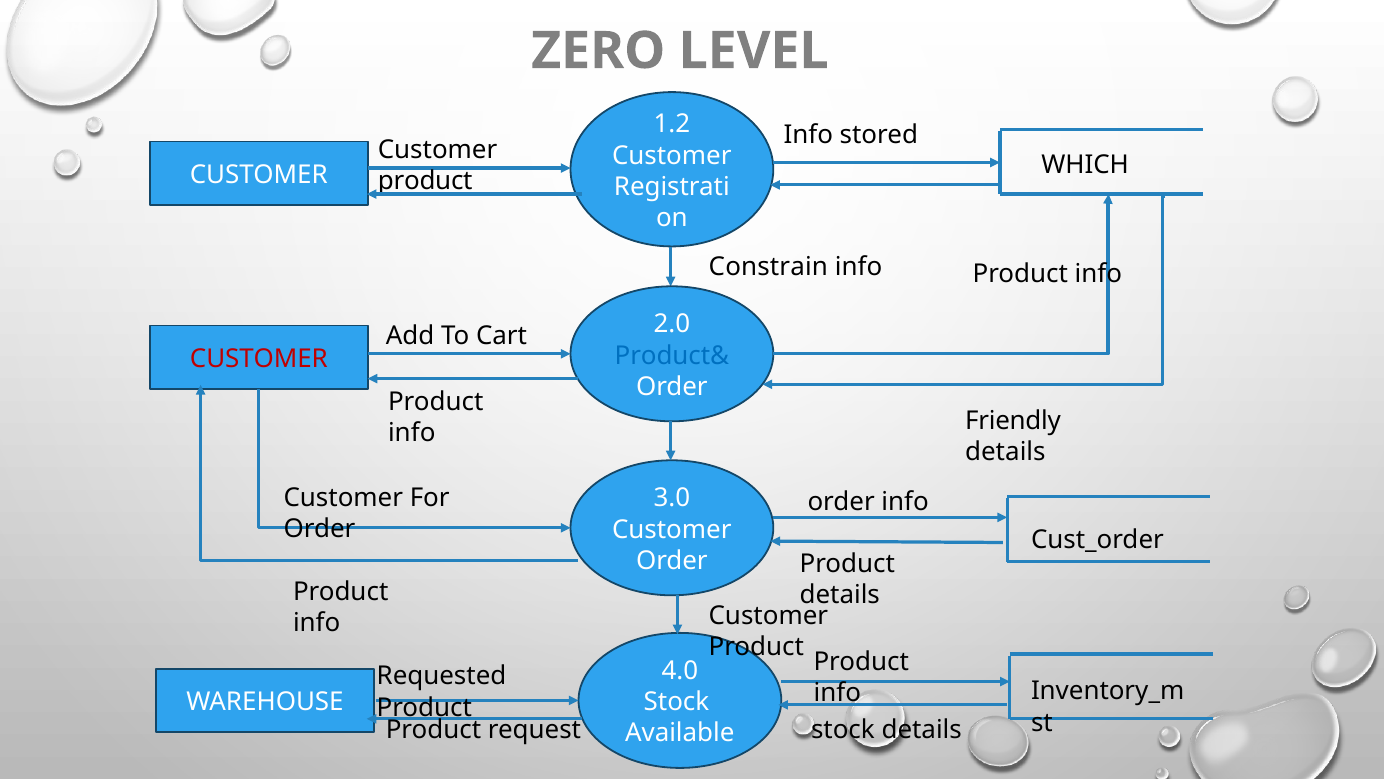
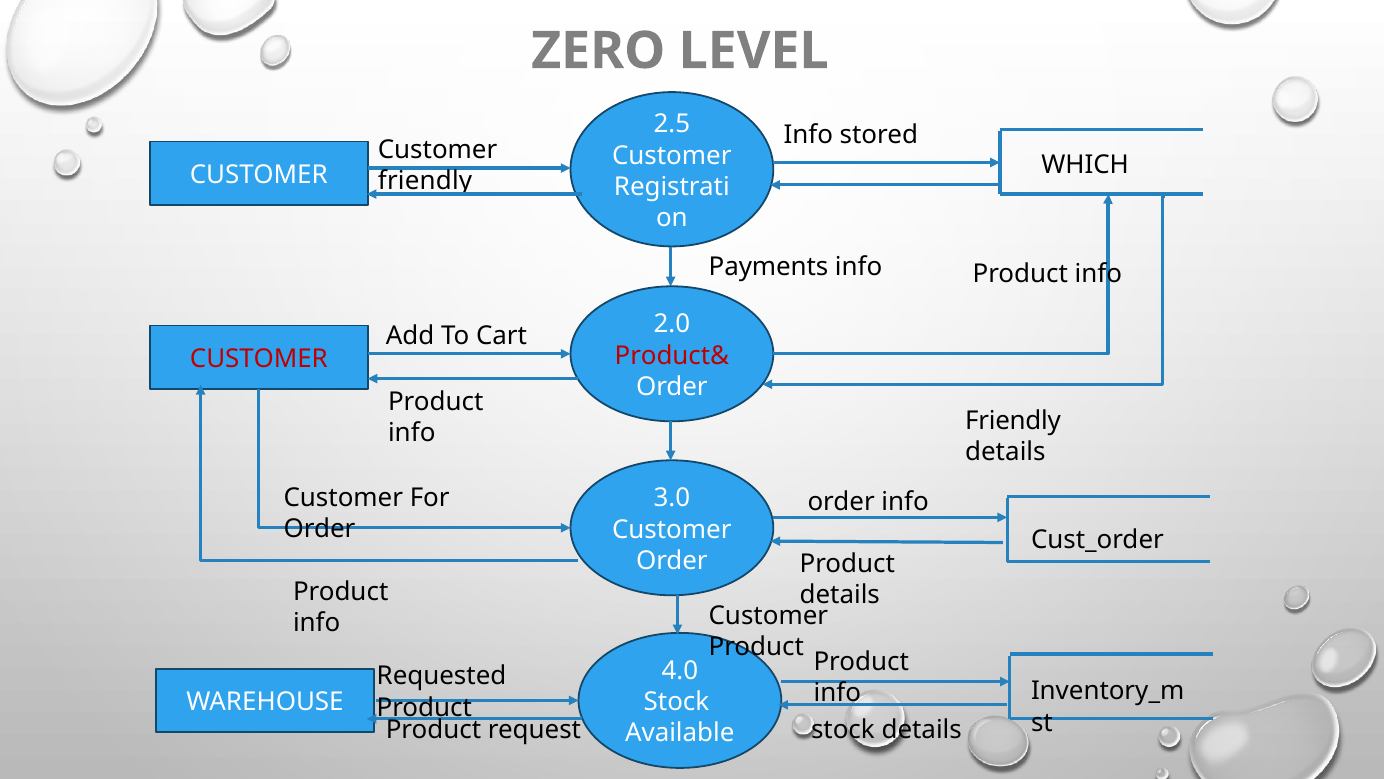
1.2: 1.2 -> 2.5 (672, 124)
product: product -> friendly (425, 181)
Constrain: Constrain -> Payments (768, 267)
Product& colour: blue -> red (672, 355)
